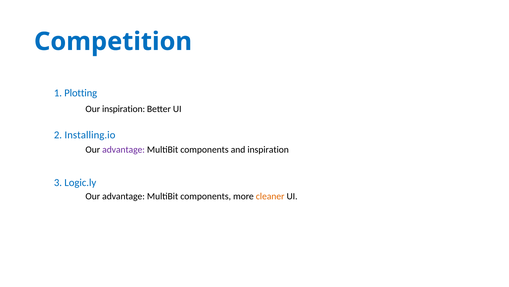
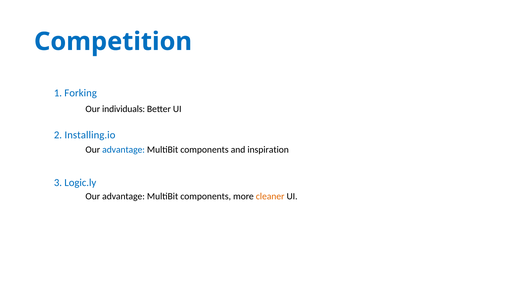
Plotting: Plotting -> Forking (81, 93)
Our inspiration: inspiration -> individuals (124, 109)
advantage colour: purple -> blue (124, 149)
